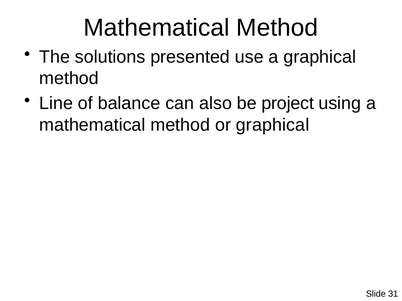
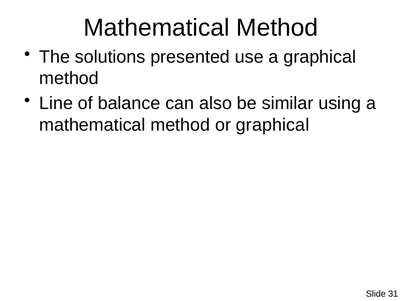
project: project -> similar (288, 104)
